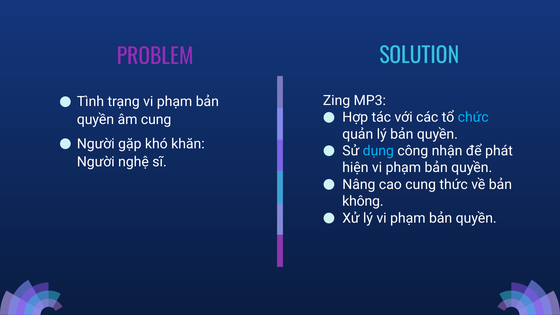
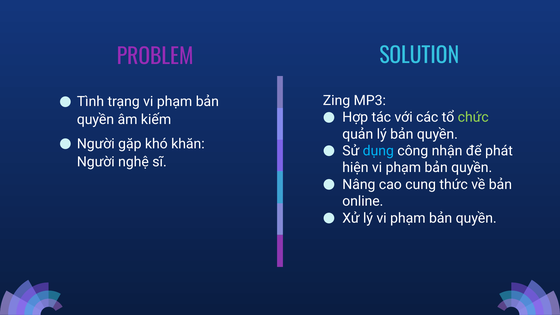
chức colour: light blue -> light green (473, 117)
âm cung: cung -> kiếm (156, 120)
không: không -> online (363, 201)
